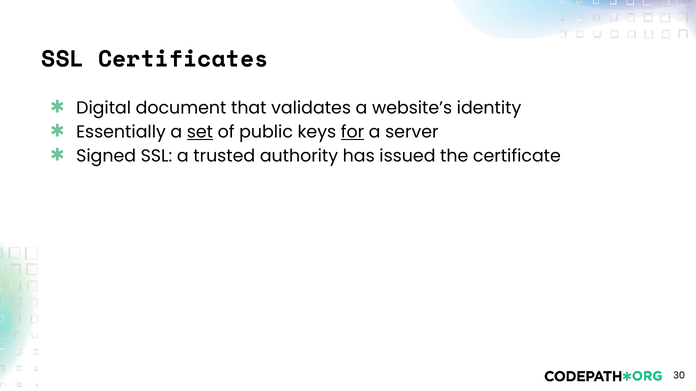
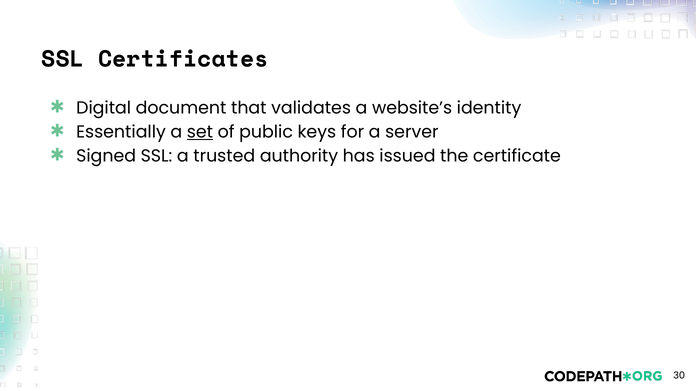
for underline: present -> none (352, 132)
